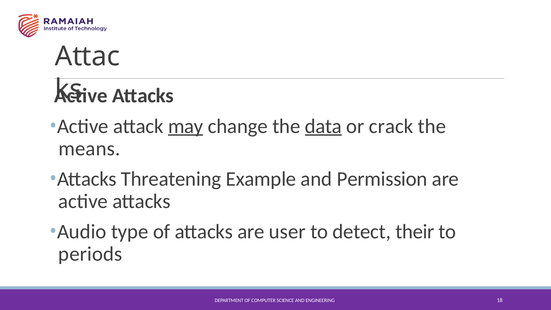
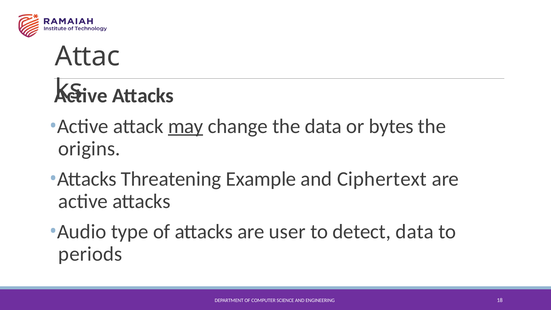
data underline: present -> none (323, 126)
crack: crack -> bytes (391, 126)
means: means -> origins (89, 149)
Permission: Permission -> Ciphertext (382, 179)
detect their: their -> data (415, 232)
